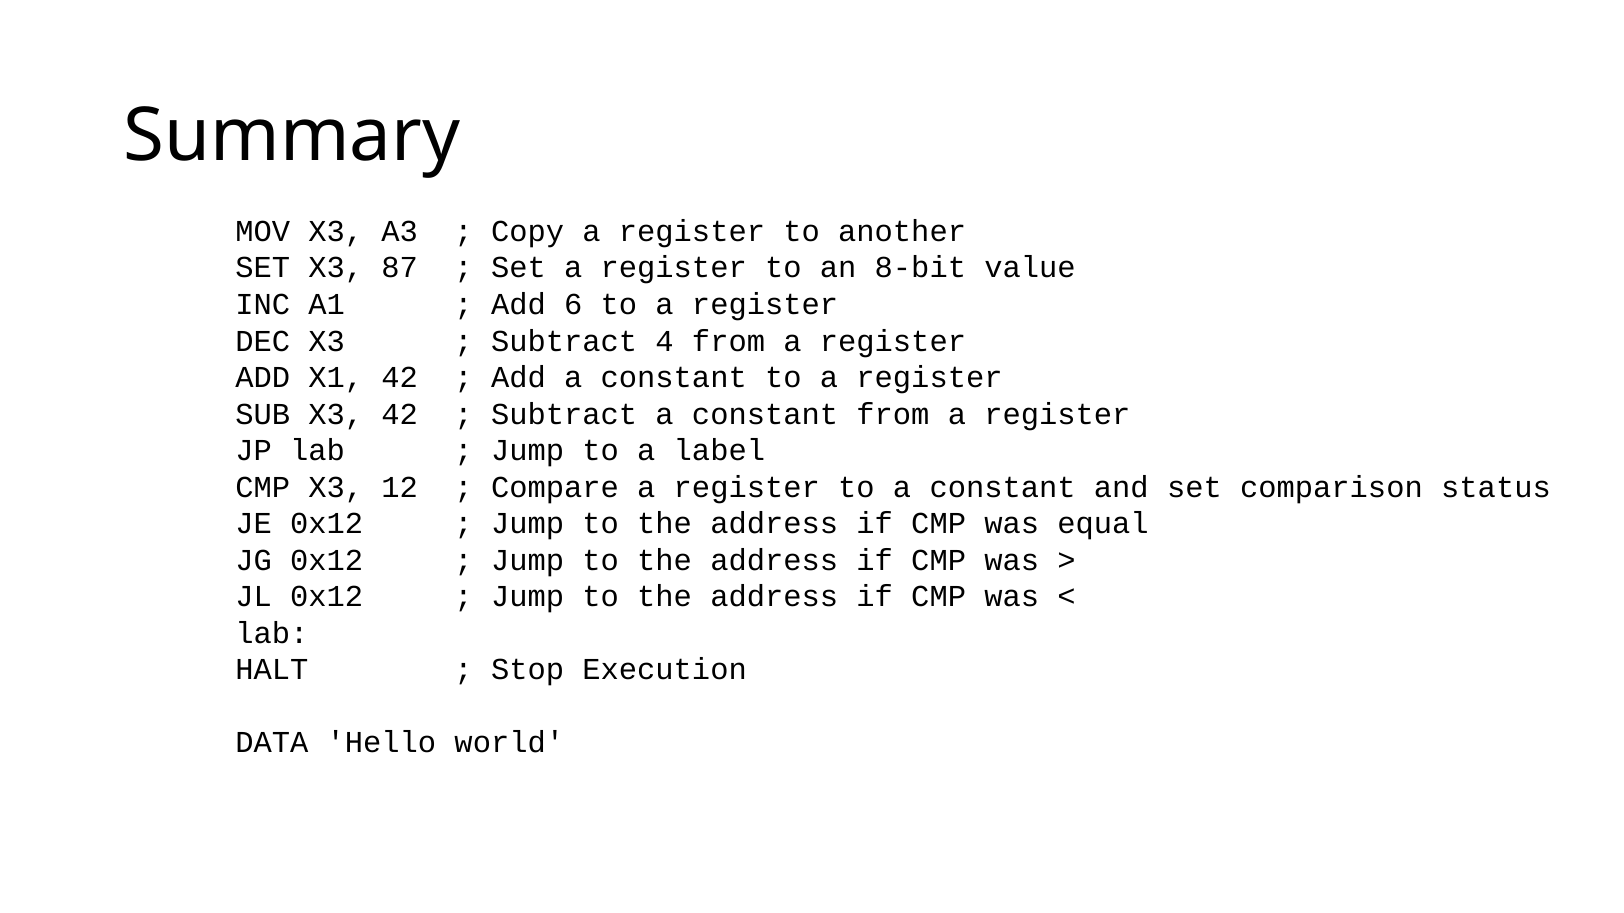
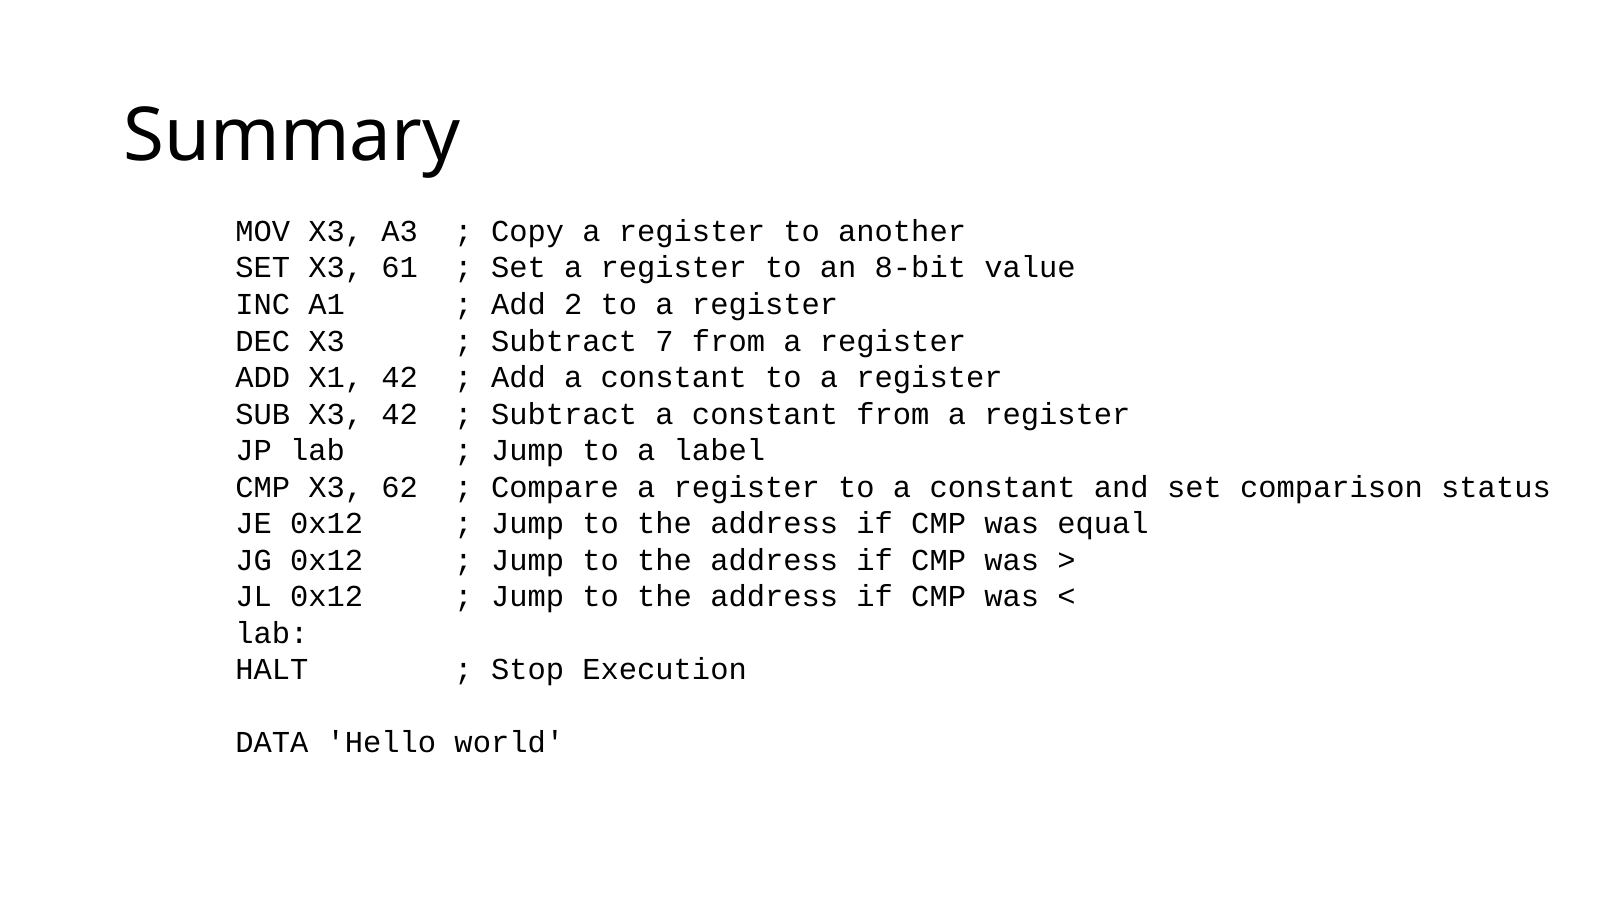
87: 87 -> 61 (400, 268)
6: 6 -> 2 (573, 305)
4: 4 -> 7 (665, 341)
12: 12 -> 62 (400, 487)
